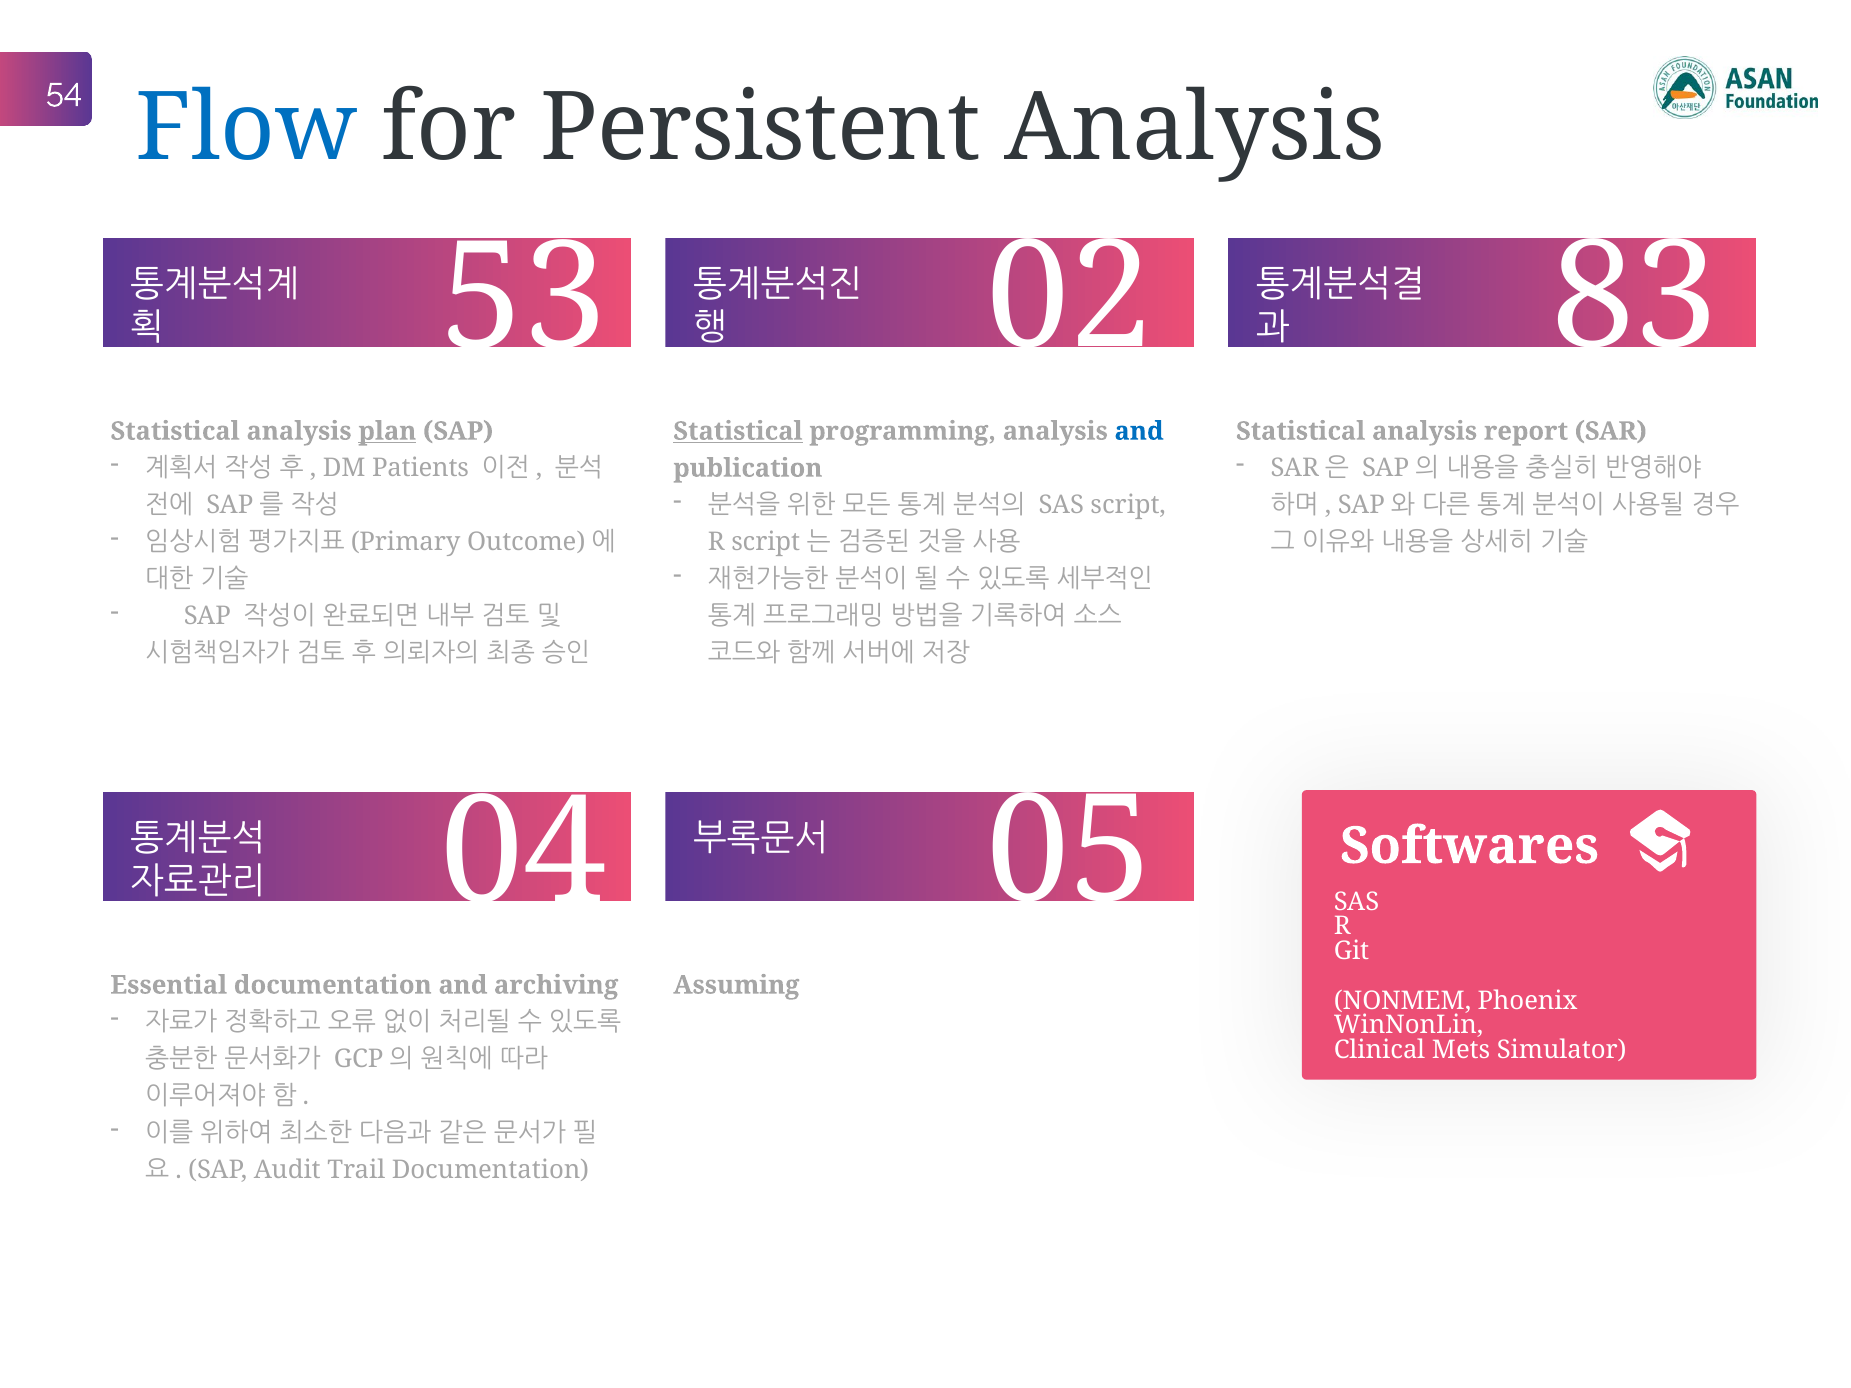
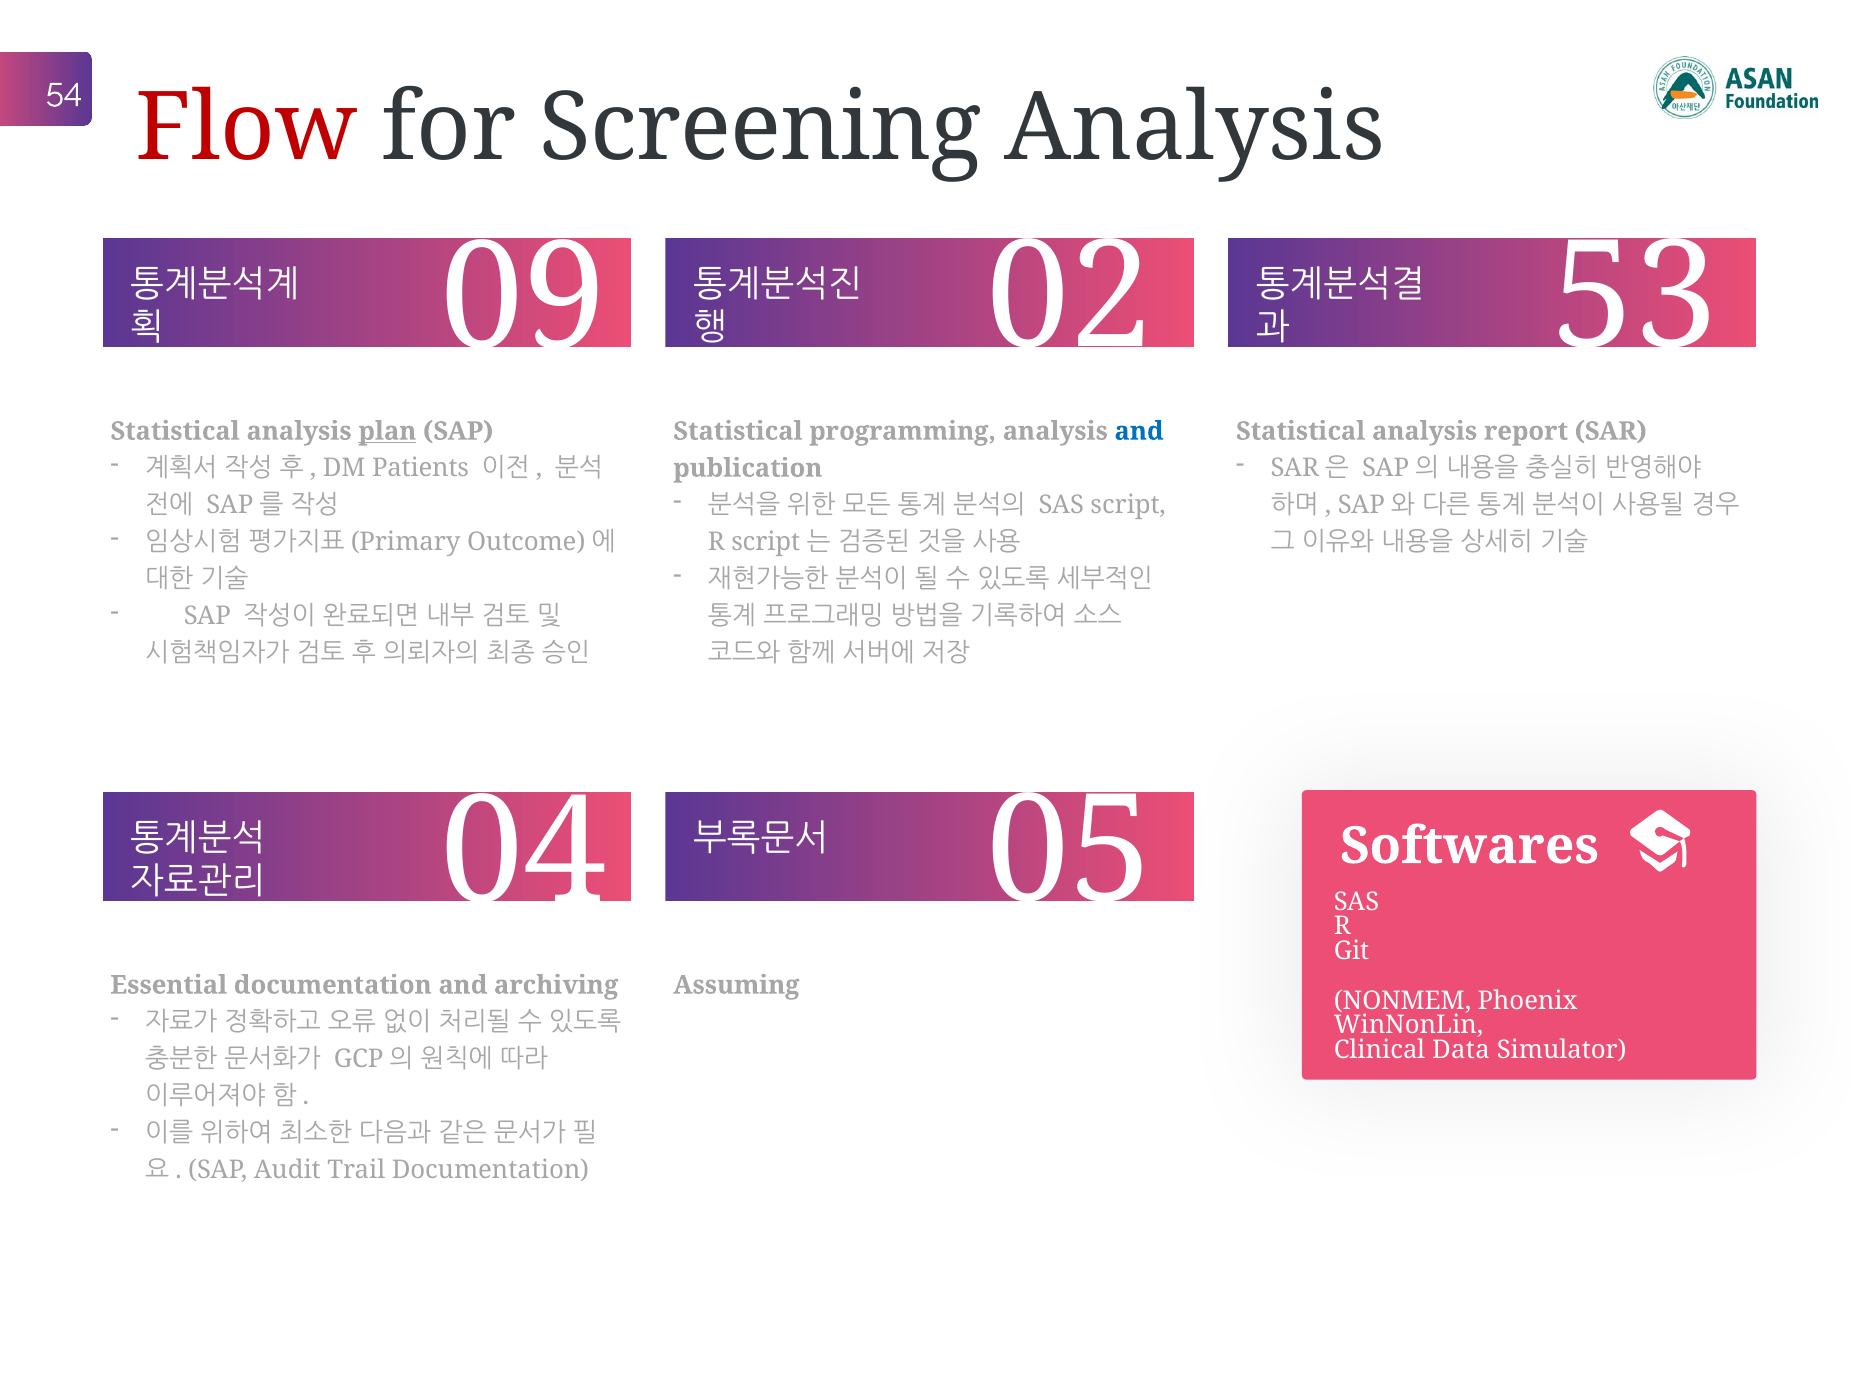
Flow colour: blue -> red (246, 129)
Persistent: Persistent -> Screening (761, 129)
83: 83 -> 53 (1634, 298)
53: 53 -> 09 (524, 298)
Statistical underline: present -> none (738, 431)
Mets: Mets -> Data (1461, 1050)
